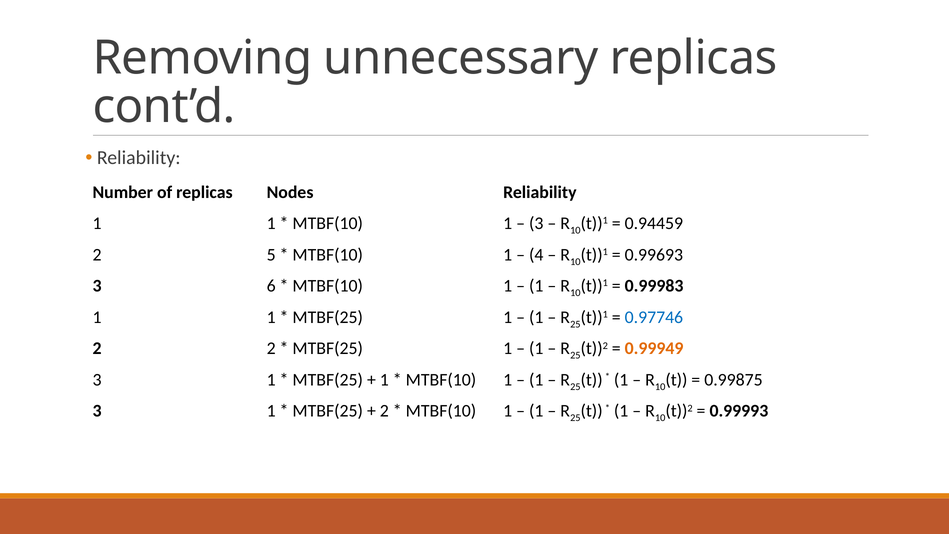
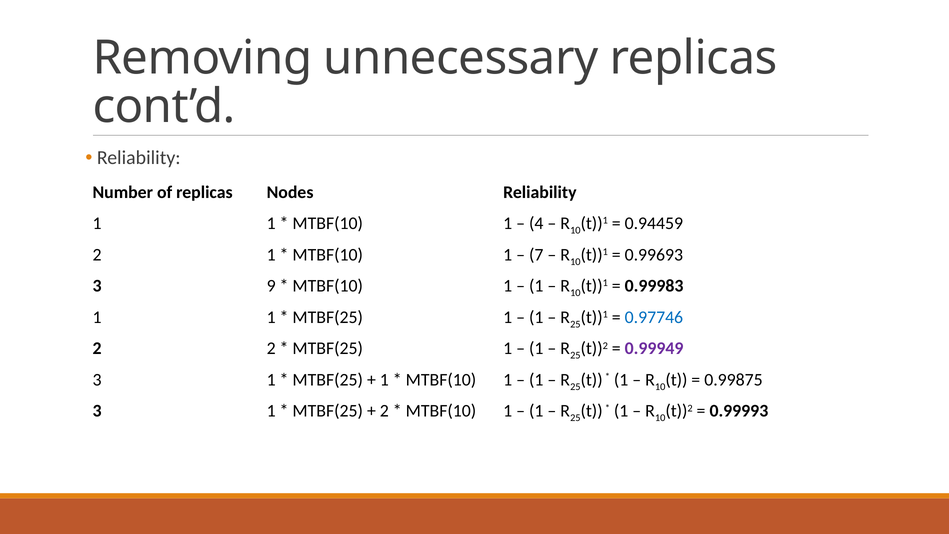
3: 3 -> 4 (536, 223)
2 5: 5 -> 1 (271, 255)
4: 4 -> 7 (536, 255)
6: 6 -> 9 (271, 286)
0.99949 colour: orange -> purple (654, 348)
